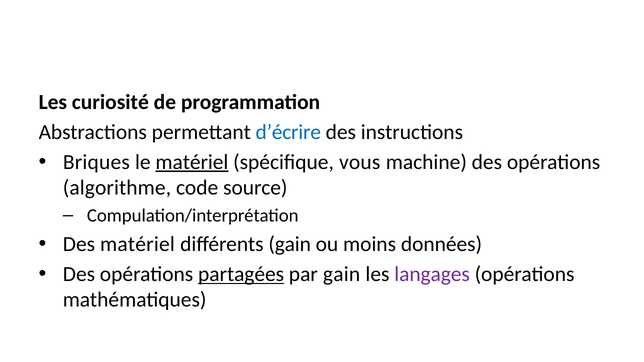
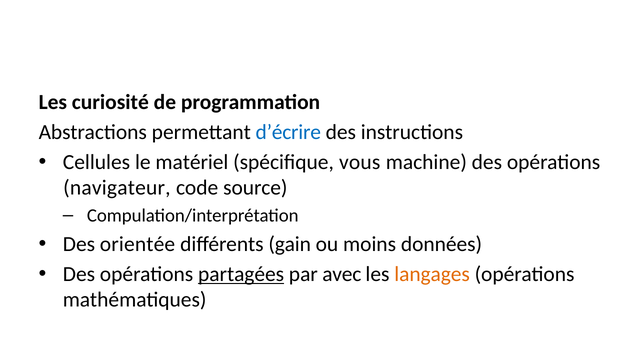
Briques: Briques -> Cellules (96, 162)
matériel underline: present -> none (192, 162)
algorithme: algorithme -> navigateur (117, 188)
Des matériel: matériel -> orientée (138, 244)
par gain: gain -> avec (342, 274)
langages colour: purple -> orange (432, 274)
